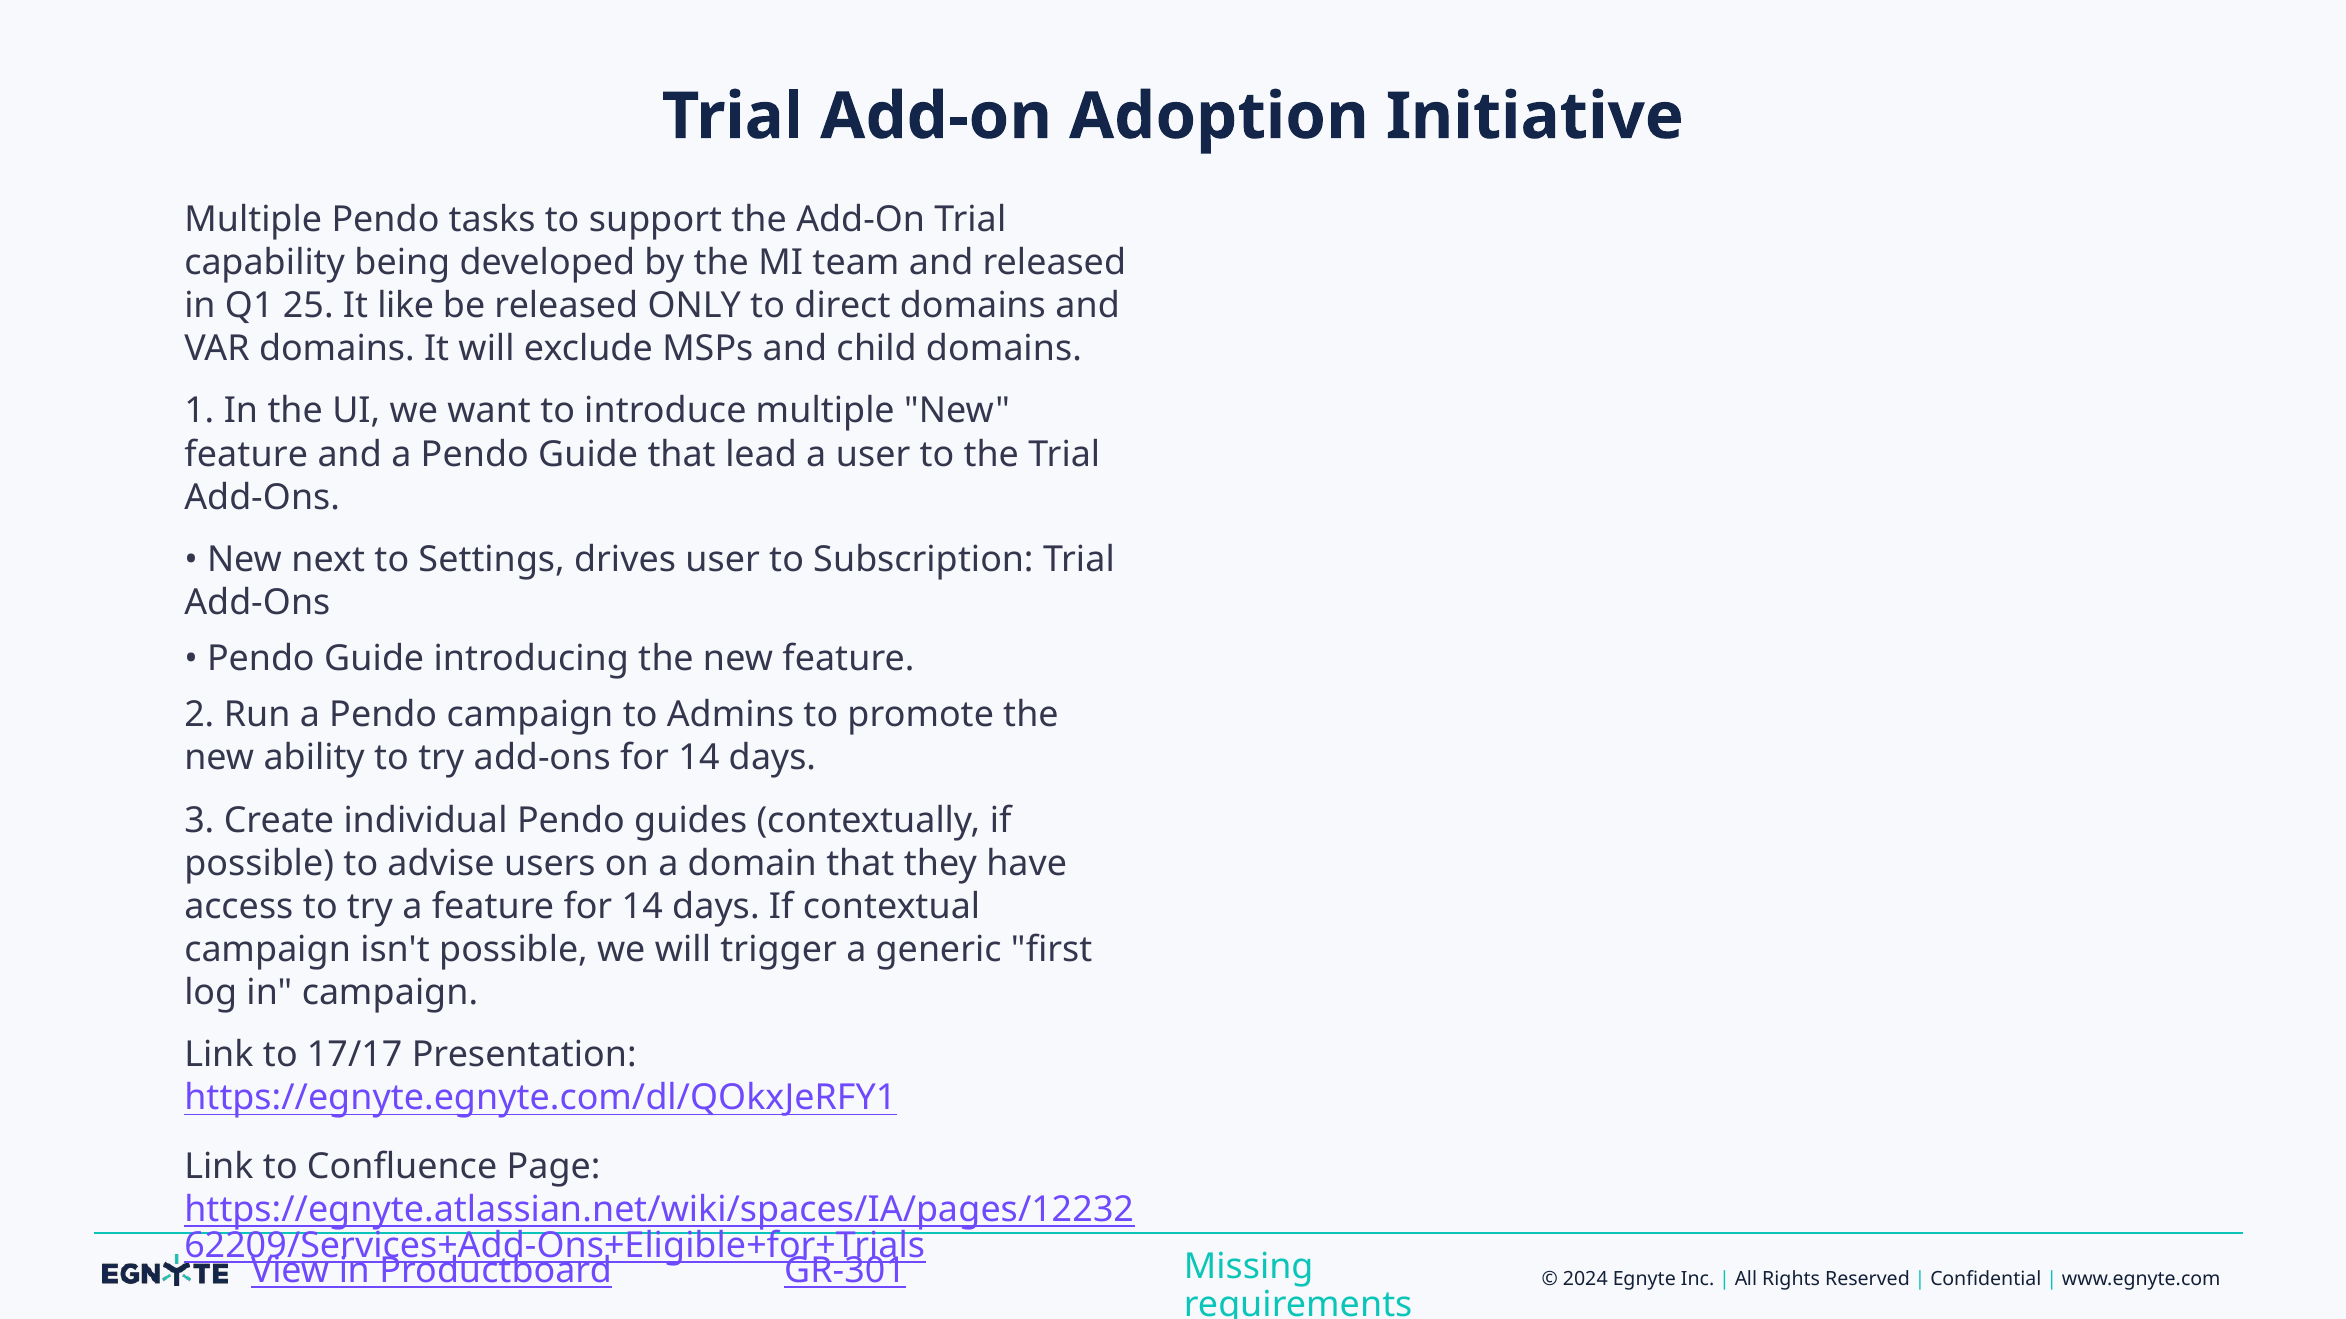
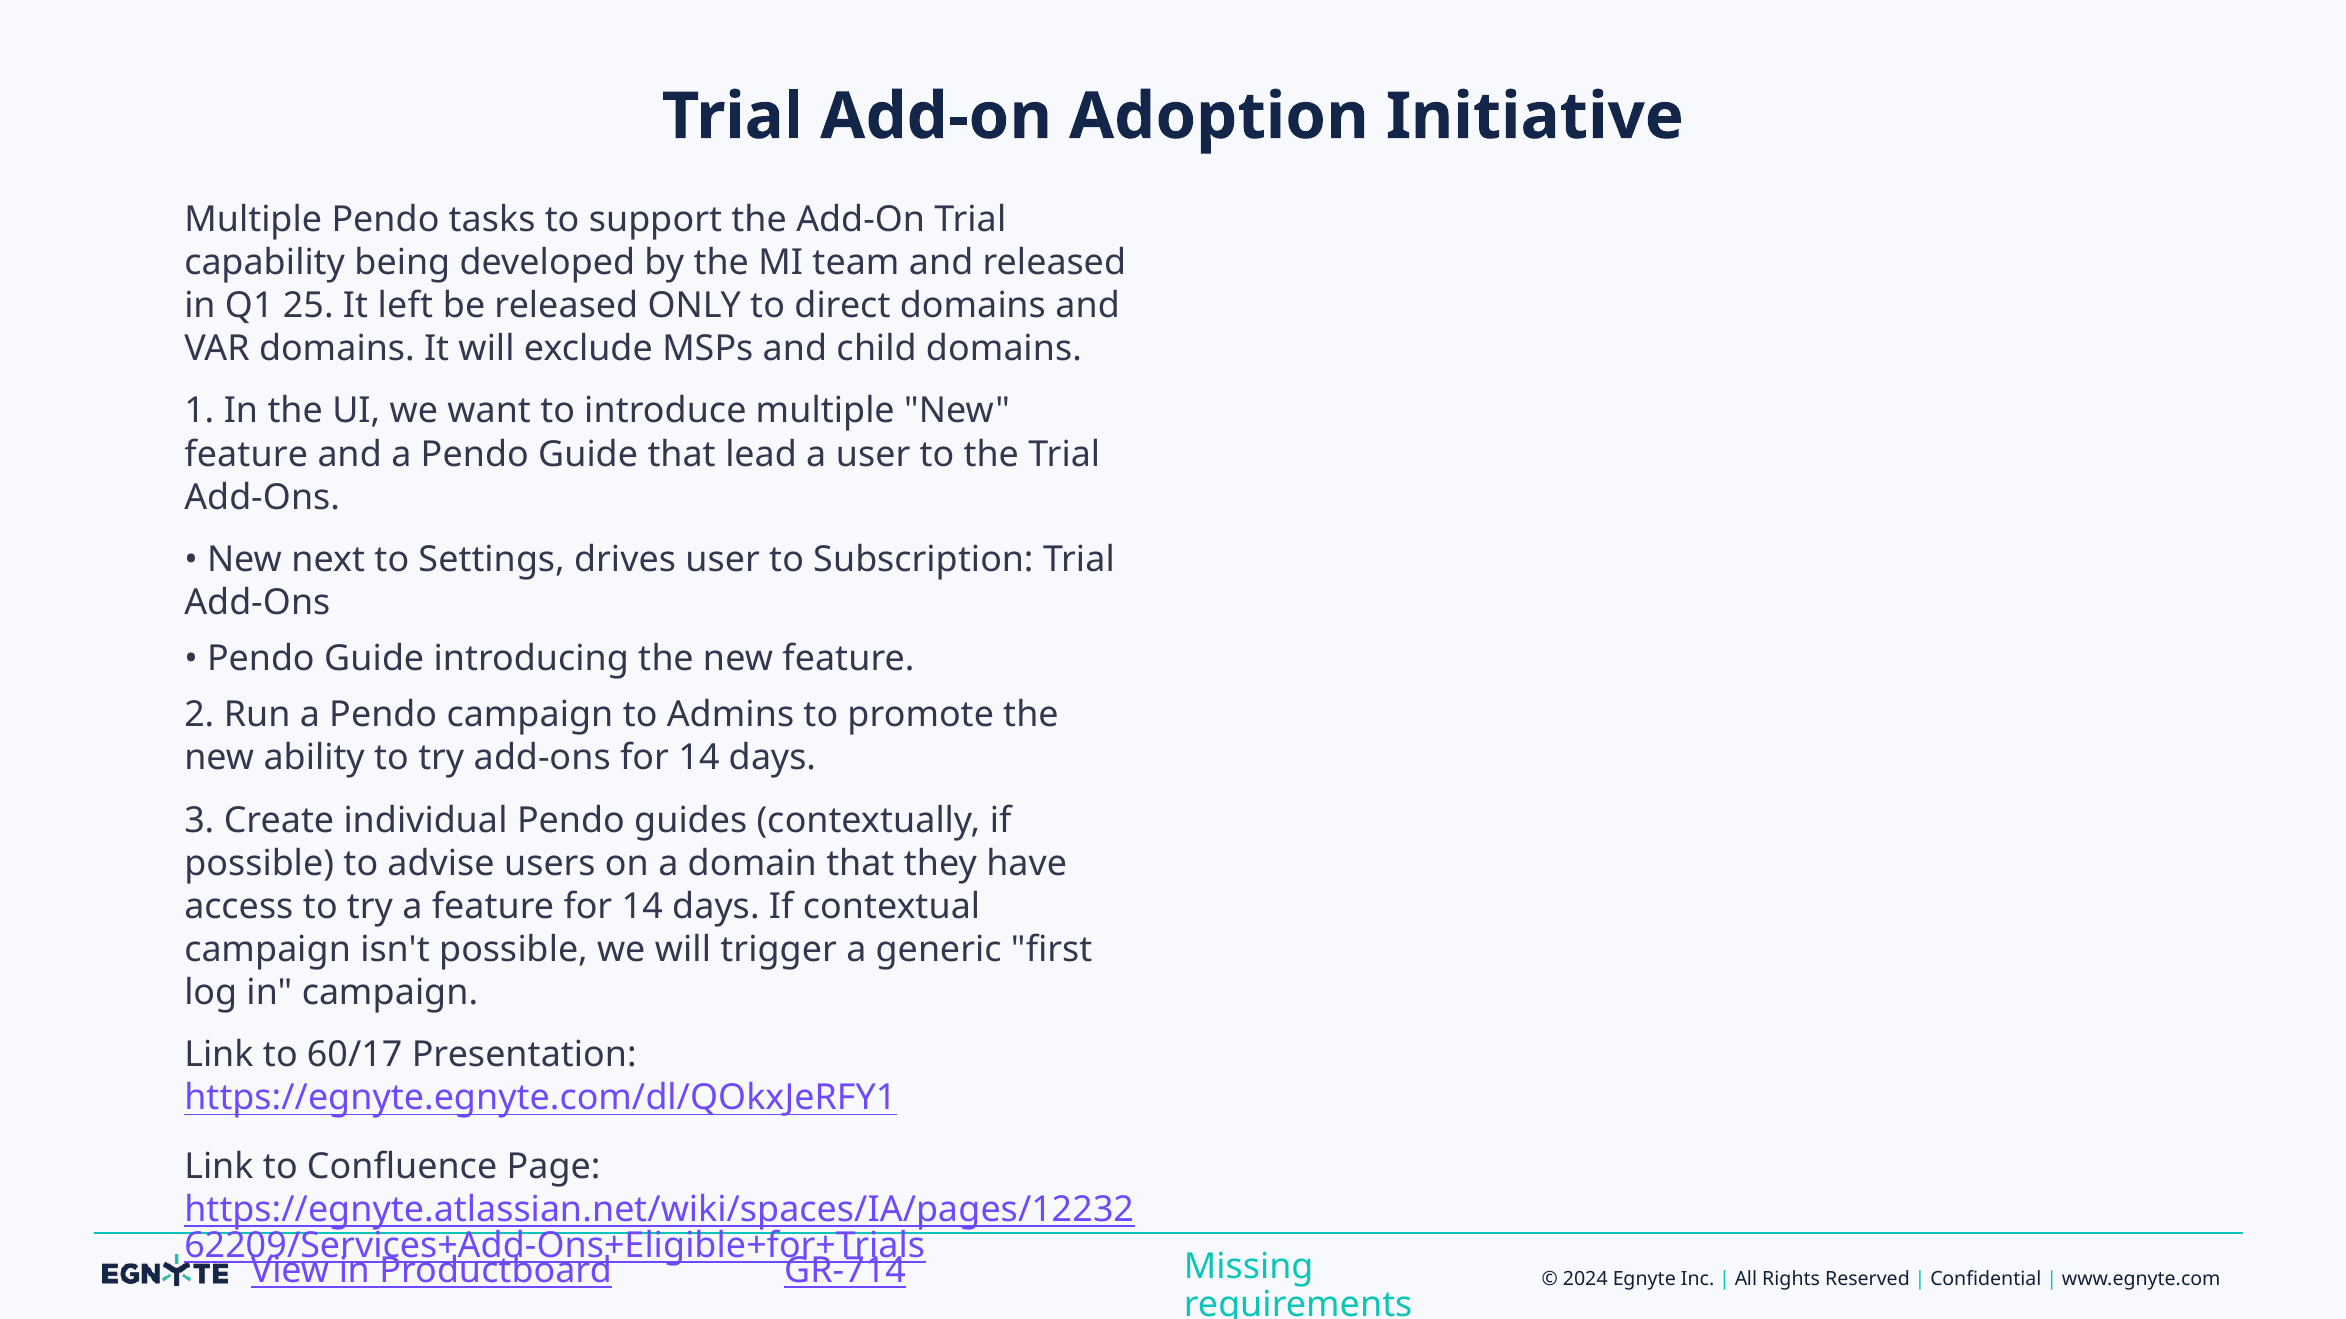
like: like -> left (405, 306)
17/17: 17/17 -> 60/17 (355, 1056)
GR-301: GR-301 -> GR-714 (845, 1271)
